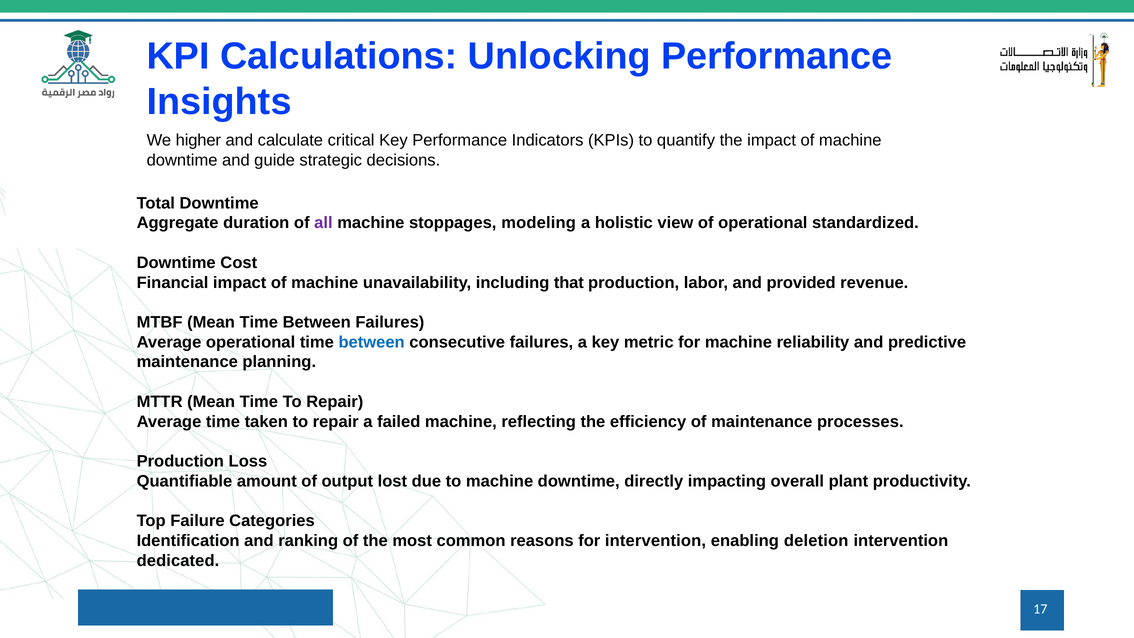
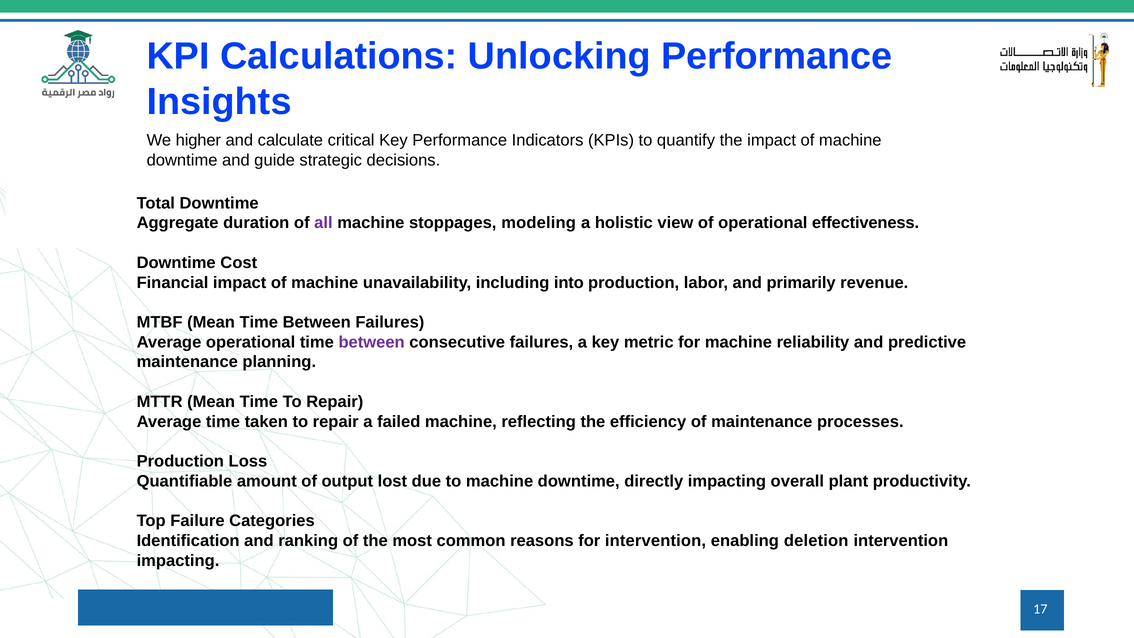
standardized: standardized -> effectiveness (865, 223)
that: that -> into (569, 283)
provided: provided -> primarily (801, 283)
between colour: blue -> purple (372, 342)
dedicated: dedicated -> impacting (178, 561)
